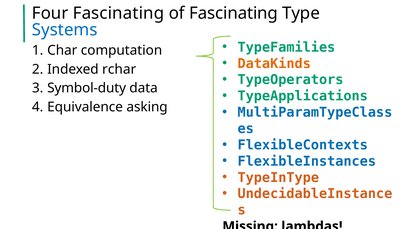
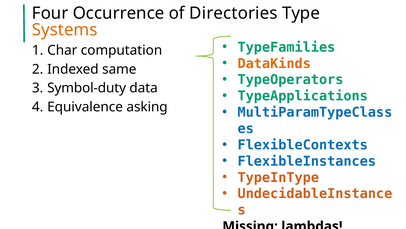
Four Fascinating: Fascinating -> Occurrence (119, 13)
of Fascinating: Fascinating -> Directories (233, 13)
Systems colour: blue -> orange (65, 30)
rchar: rchar -> same (119, 69)
